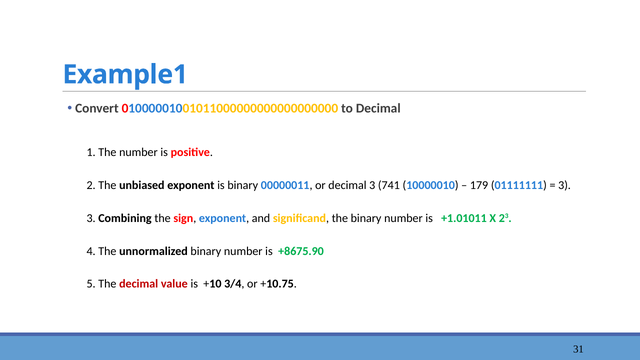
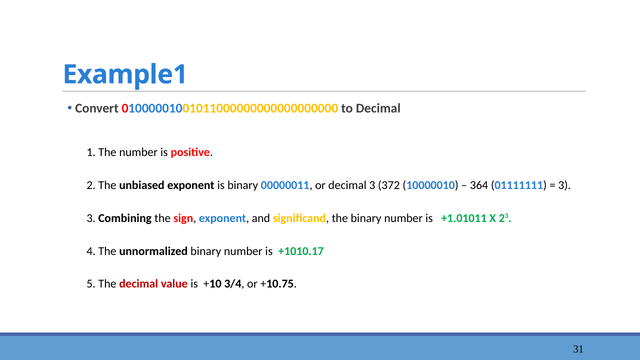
741: 741 -> 372 (389, 185)
179: 179 -> 364 (479, 185)
+8675.90: +8675.90 -> +1010.17 (301, 251)
